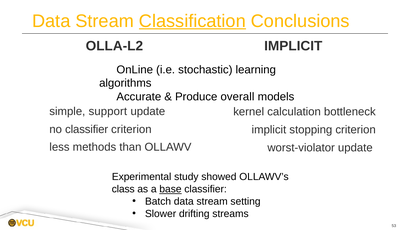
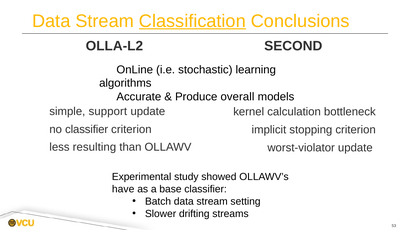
IMPLICIT: IMPLICIT -> SECOND (293, 46)
methods: methods -> resulting (94, 147)
class: class -> have (123, 189)
base underline: present -> none (170, 189)
